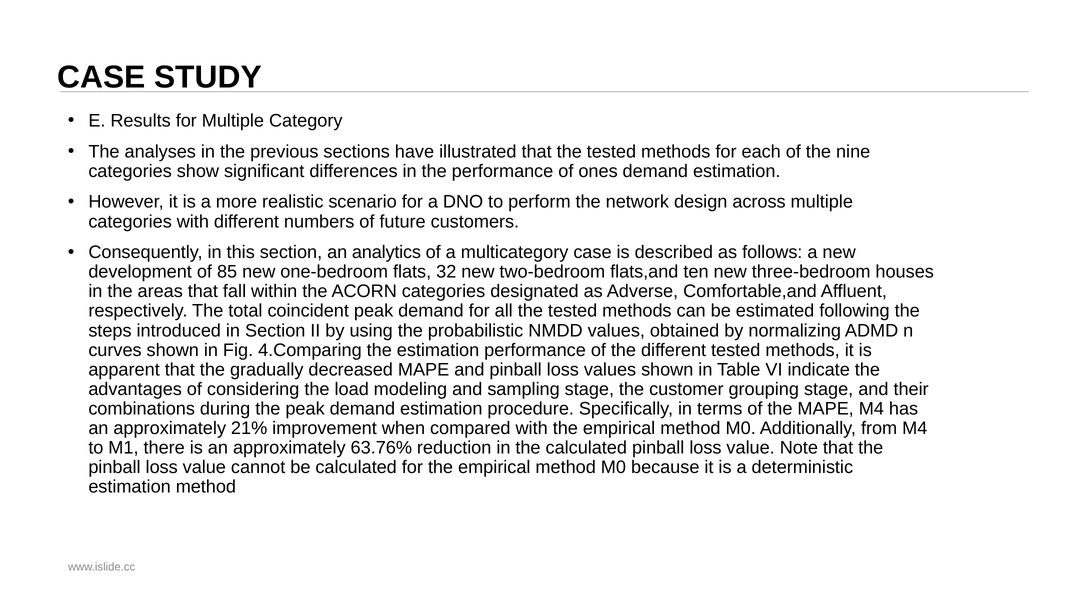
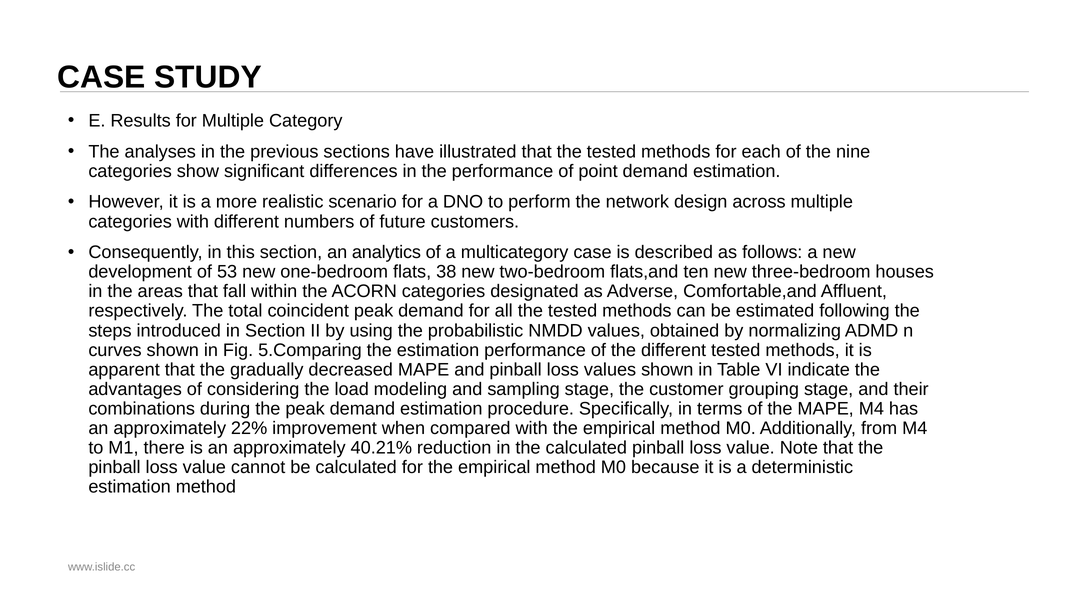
ones: ones -> point (598, 171)
85: 85 -> 53 (227, 272)
32: 32 -> 38 (446, 272)
4.Comparing: 4.Comparing -> 5.Comparing (310, 350)
21%: 21% -> 22% (249, 429)
63.76%: 63.76% -> 40.21% (381, 448)
